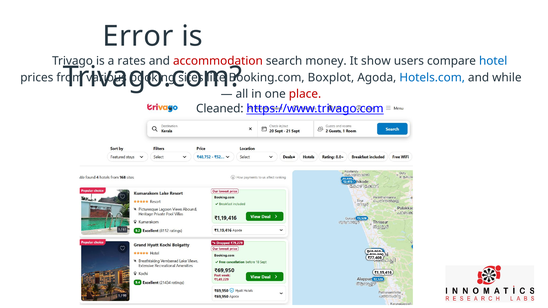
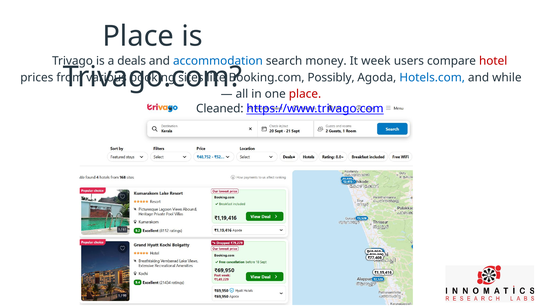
Error: Error -> Place (138, 36)
rates: rates -> deals (132, 61)
accommodation colour: red -> blue (218, 61)
show: show -> week (376, 61)
hotel colour: blue -> red (493, 61)
Boxplot: Boxplot -> Possibly (331, 78)
